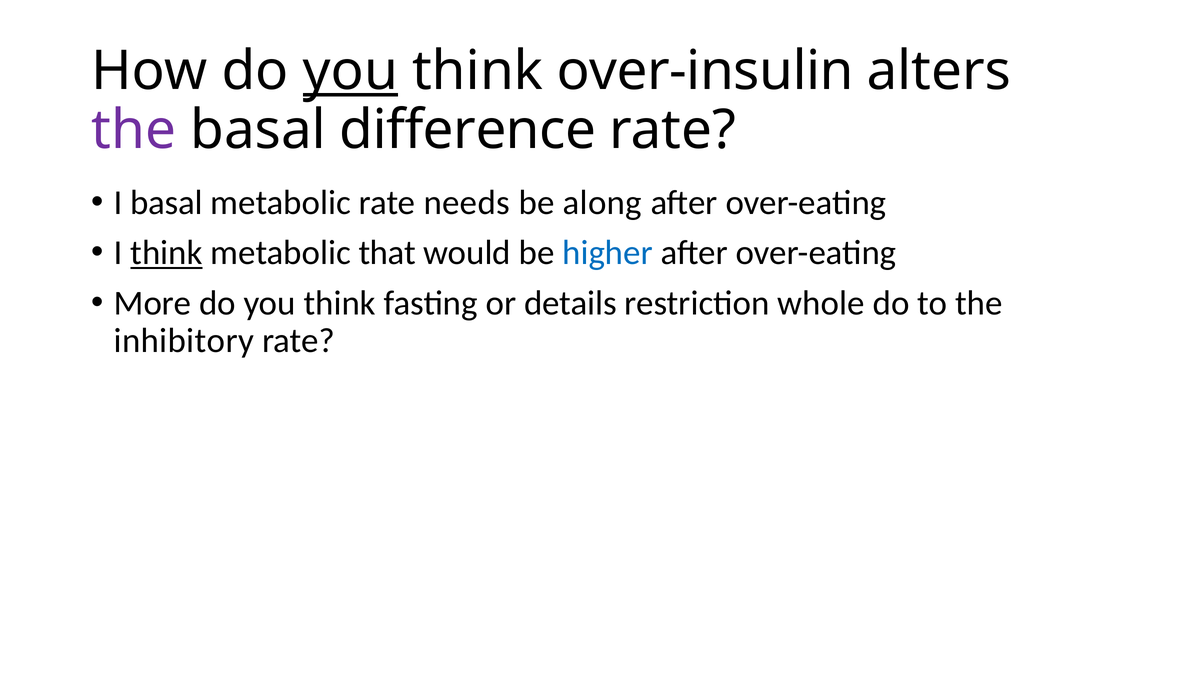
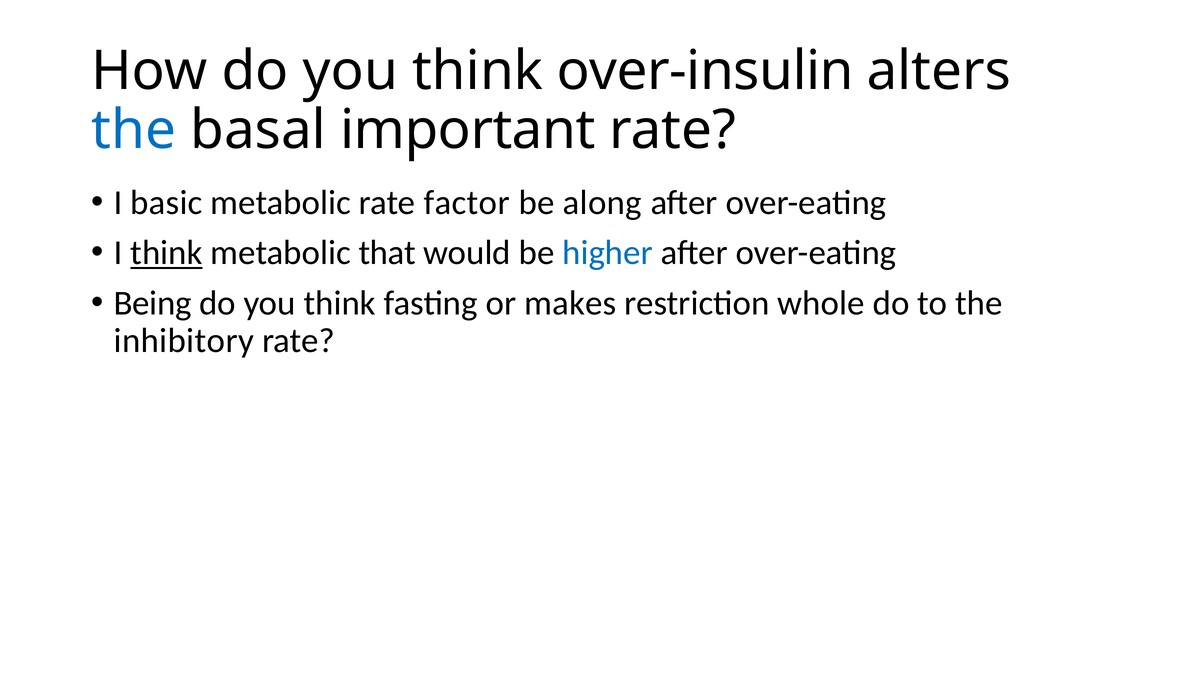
you underline: present -> none (350, 71)
the colour: purple -> blue (134, 130)
difference: difference -> important (468, 130)
I basal: basal -> basic (166, 203)
needs: needs -> factor (467, 203)
More: More -> Being (153, 303)
details: details -> makes (570, 303)
